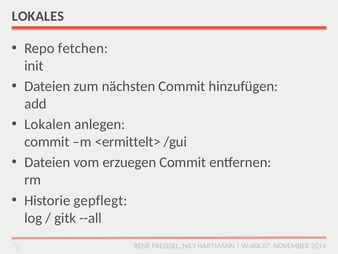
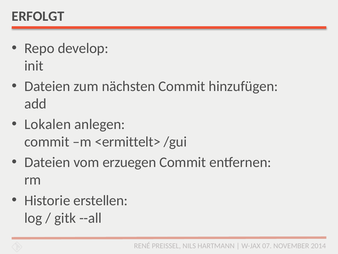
LOKALES: LOKALES -> ERFOLGT (38, 16)
fetchen: fetchen -> develop (83, 48)
gepflegt: gepflegt -> erstellen (101, 200)
